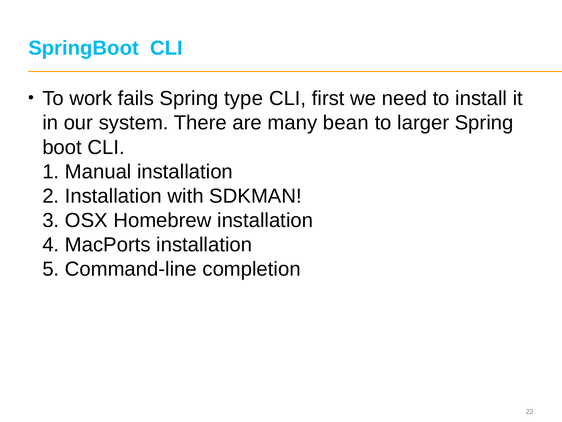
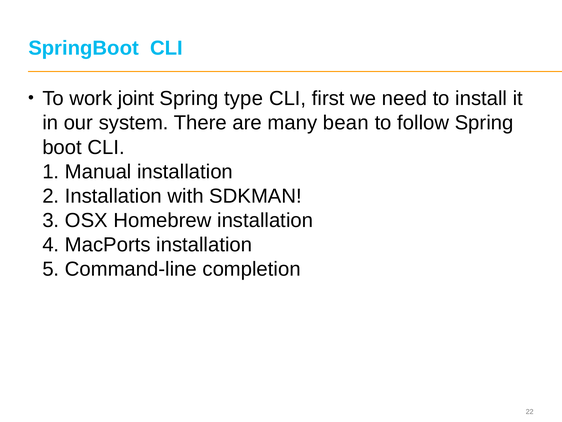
fails: fails -> joint (136, 98)
larger: larger -> follow (423, 123)
